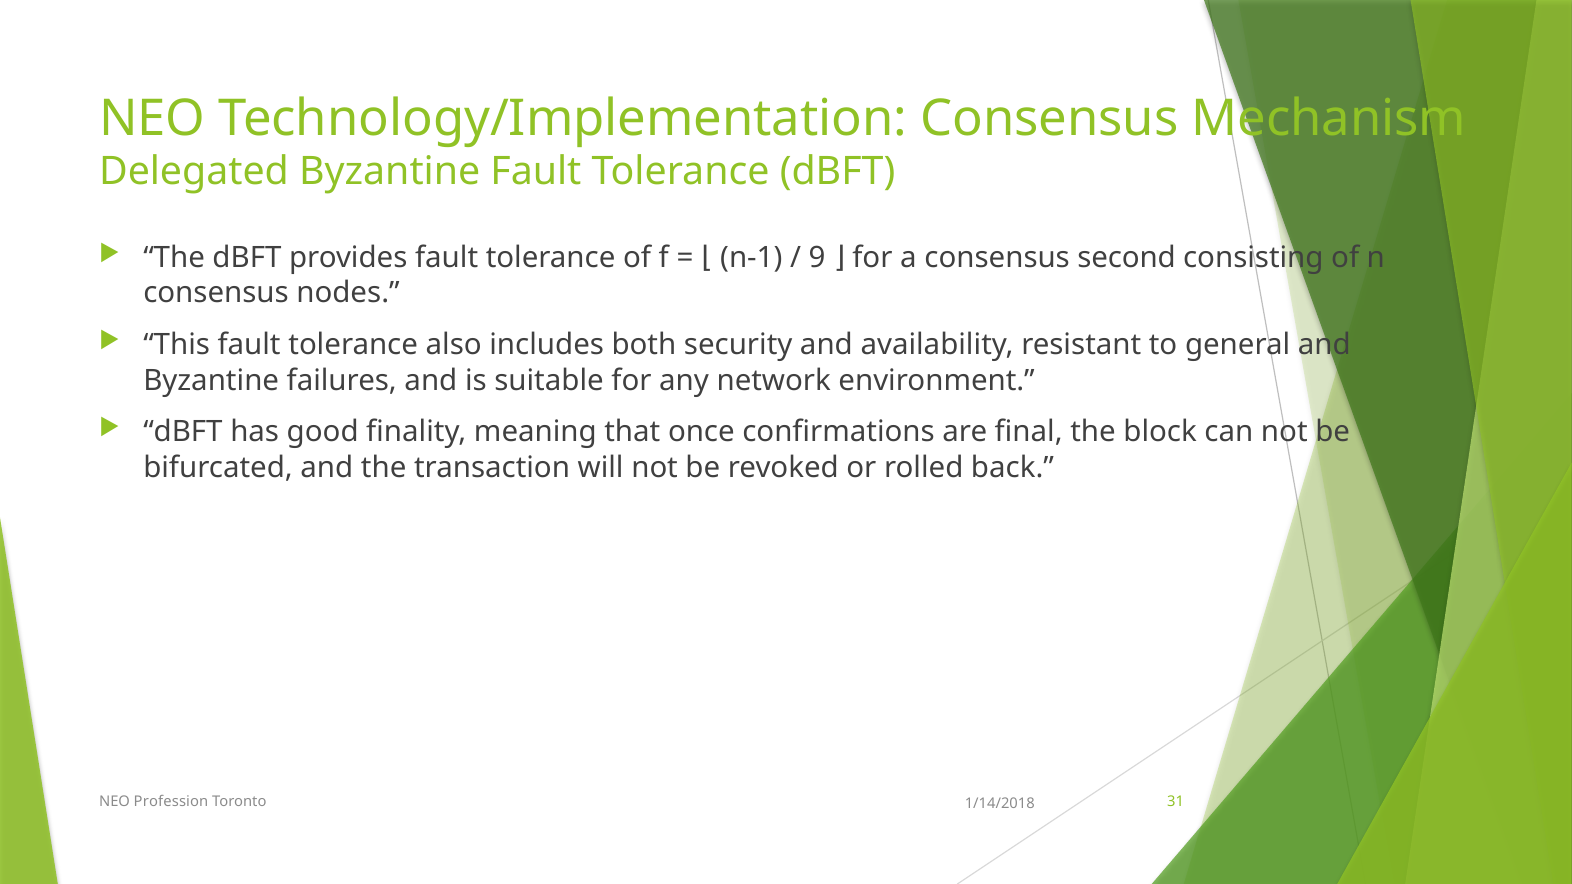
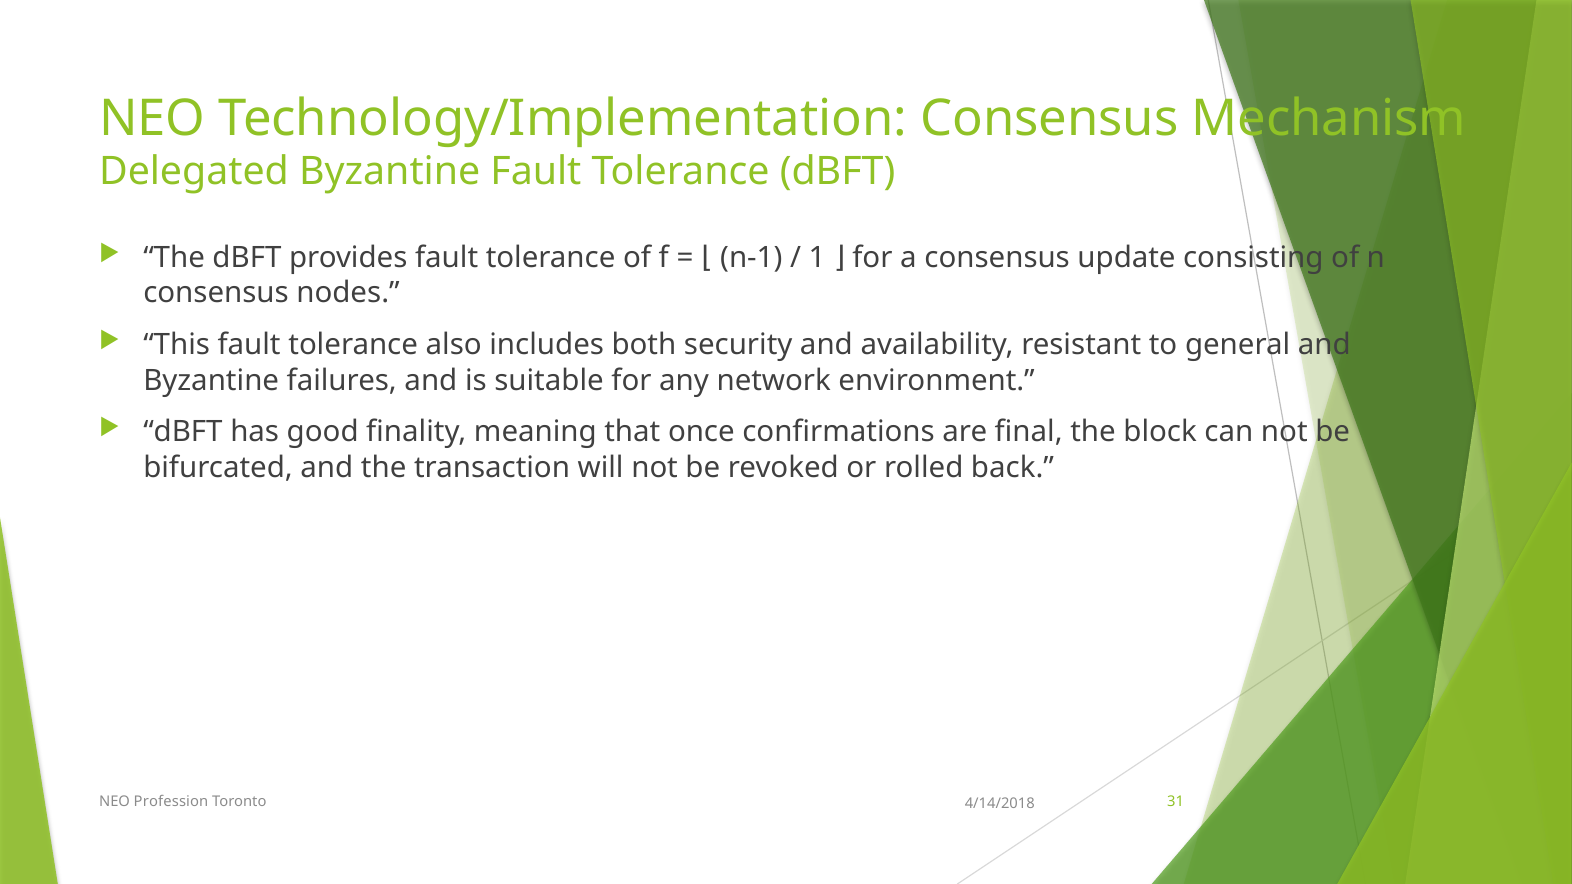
9: 9 -> 1 (817, 258)
second: second -> update (1127, 258)
1/14/2018: 1/14/2018 -> 4/14/2018 (1000, 803)
